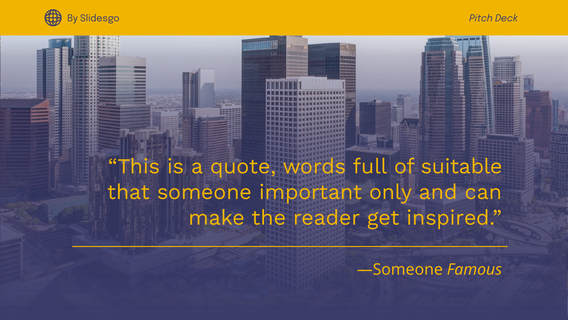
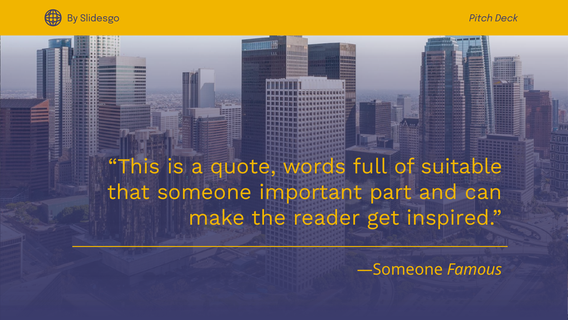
only: only -> part (391, 192)
